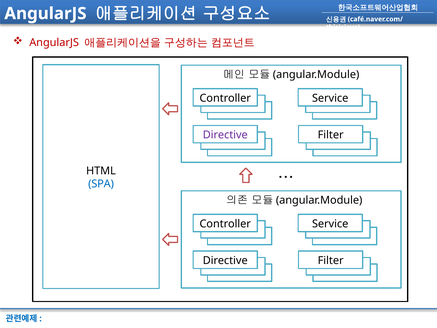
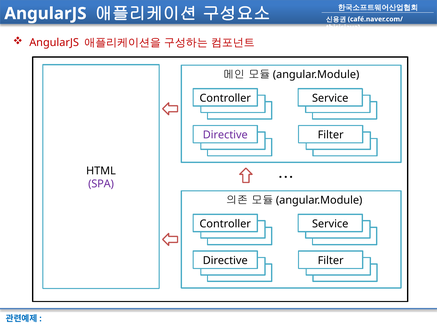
SPA colour: blue -> purple (101, 184)
